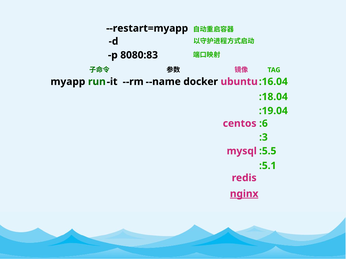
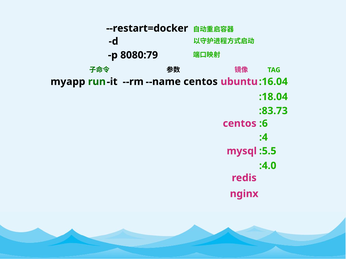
restart=myapp: restart=myapp -> restart=docker (149, 28)
8080:83: 8080:83 -> 8080:79 (139, 55)
name docker: docker -> centos (201, 82)
:19.04: :19.04 -> :83.73 (273, 111)
:3: :3 -> :4 (263, 138)
:5.1: :5.1 -> :4.0 (268, 166)
nginx underline: present -> none (244, 194)
